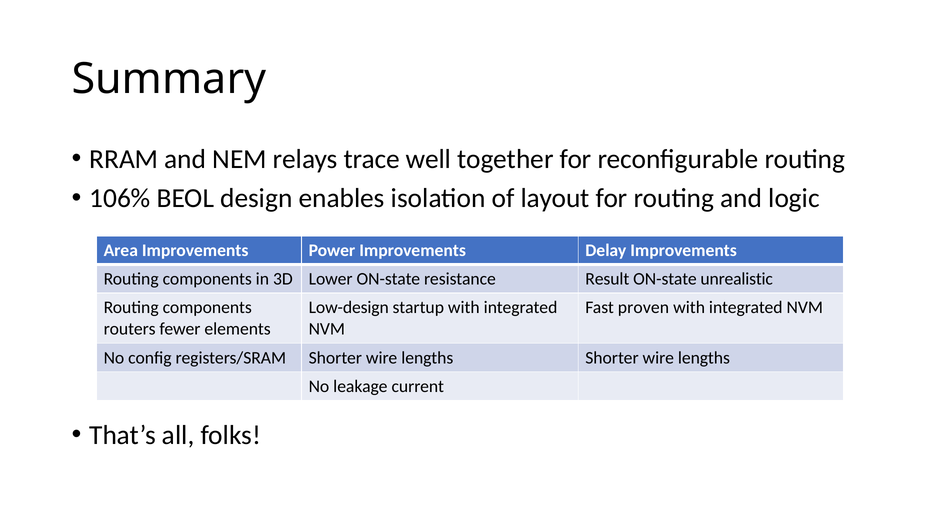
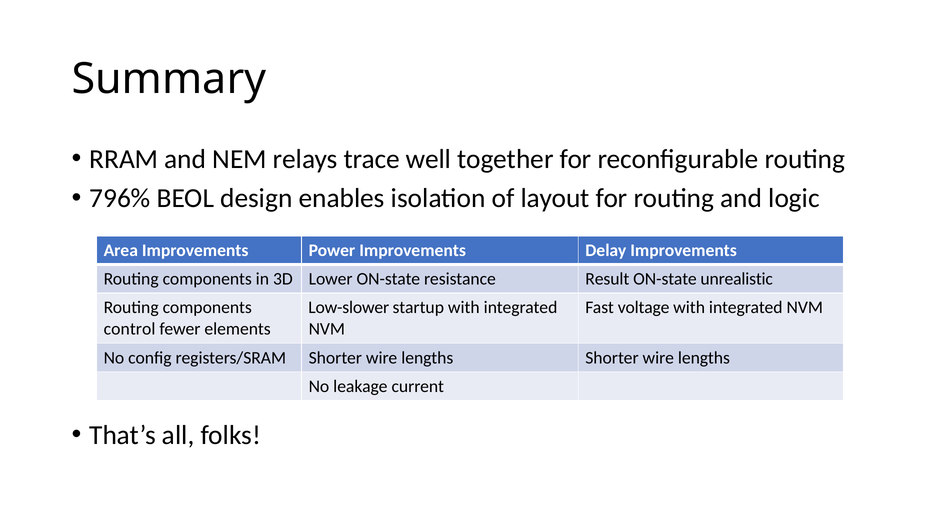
106%: 106% -> 796% (120, 198)
Low-design: Low-design -> Low-slower (349, 307)
proven: proven -> voltage (644, 307)
routers: routers -> control (130, 329)
